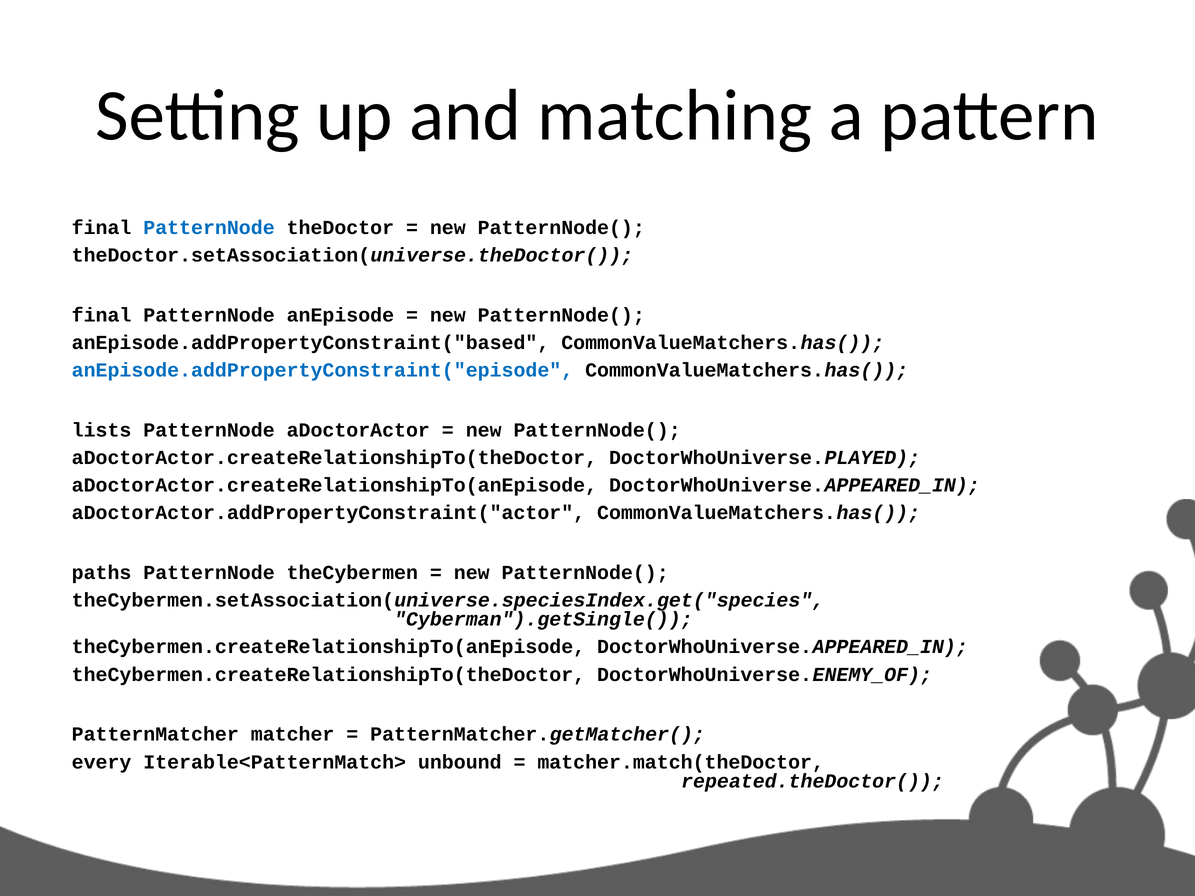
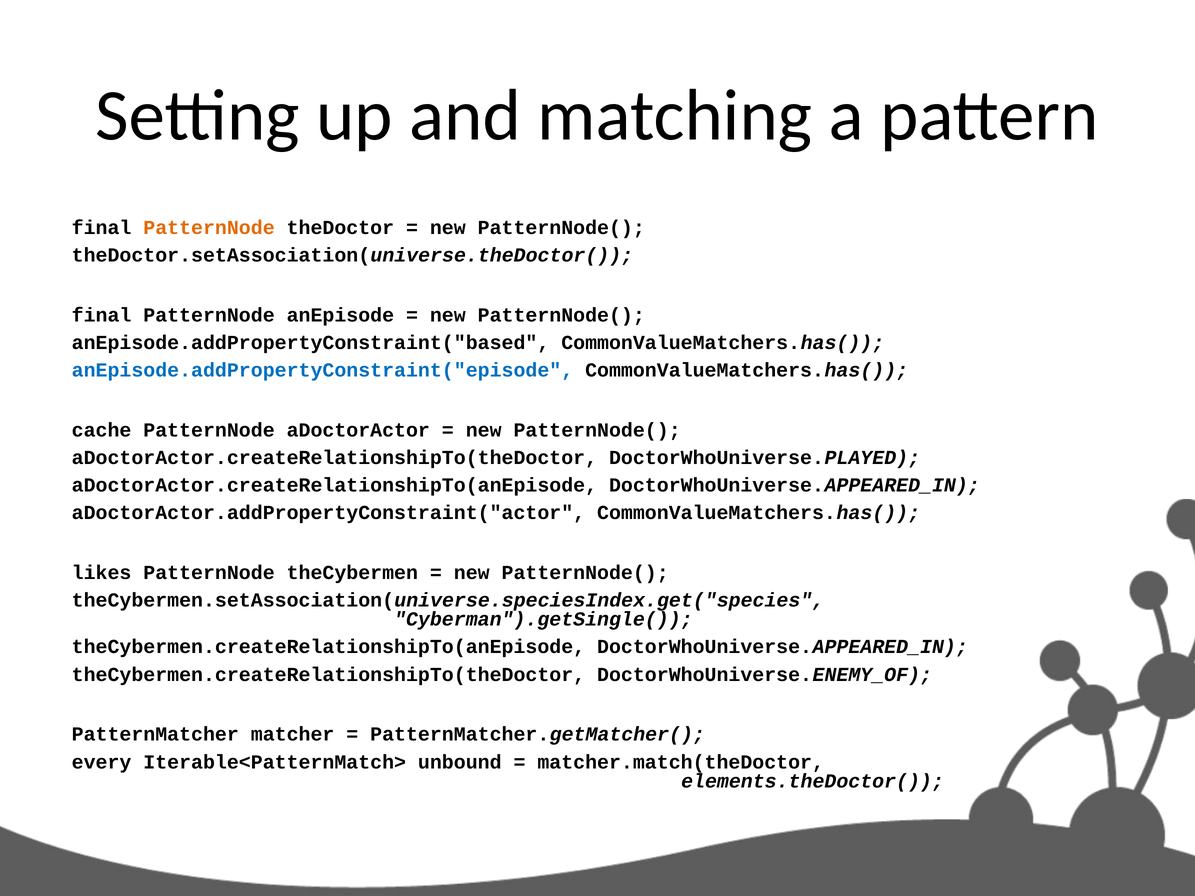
PatternNode colour: blue -> orange (209, 228)
lists: lists -> cache (102, 430)
paths: paths -> likes (102, 573)
repeated.theDoctor(: repeated.theDoctor( -> elements.theDoctor( (813, 781)
